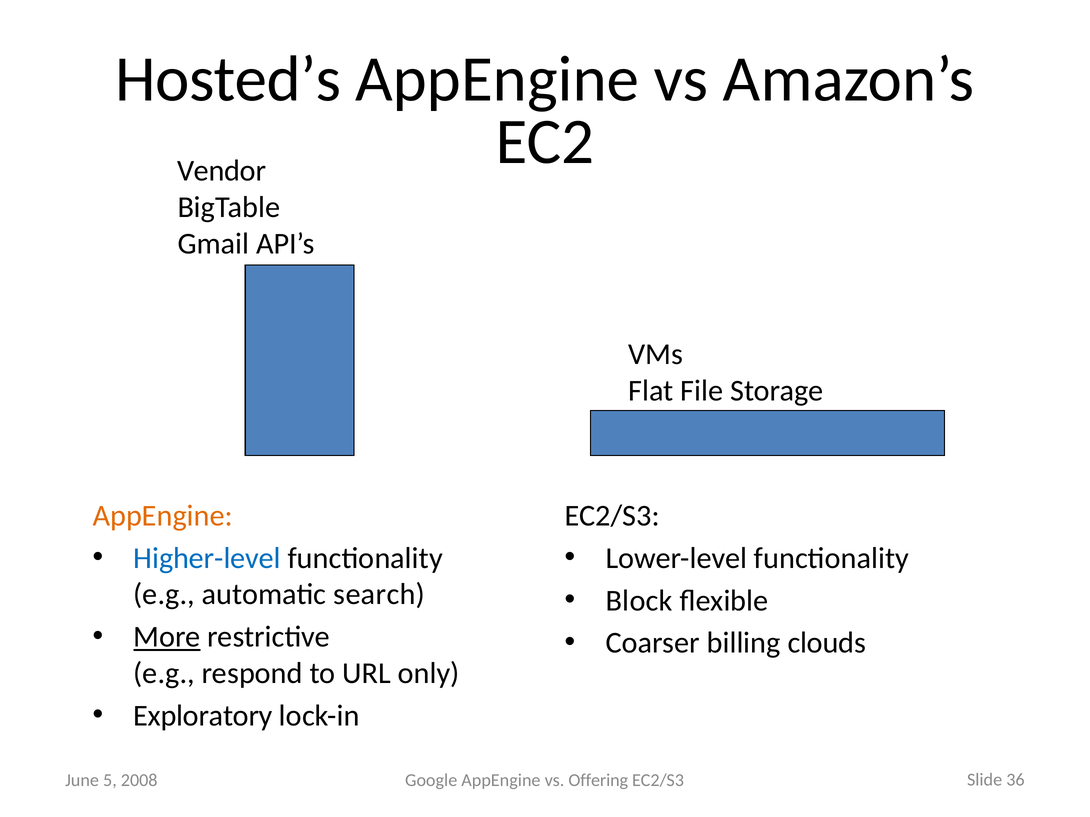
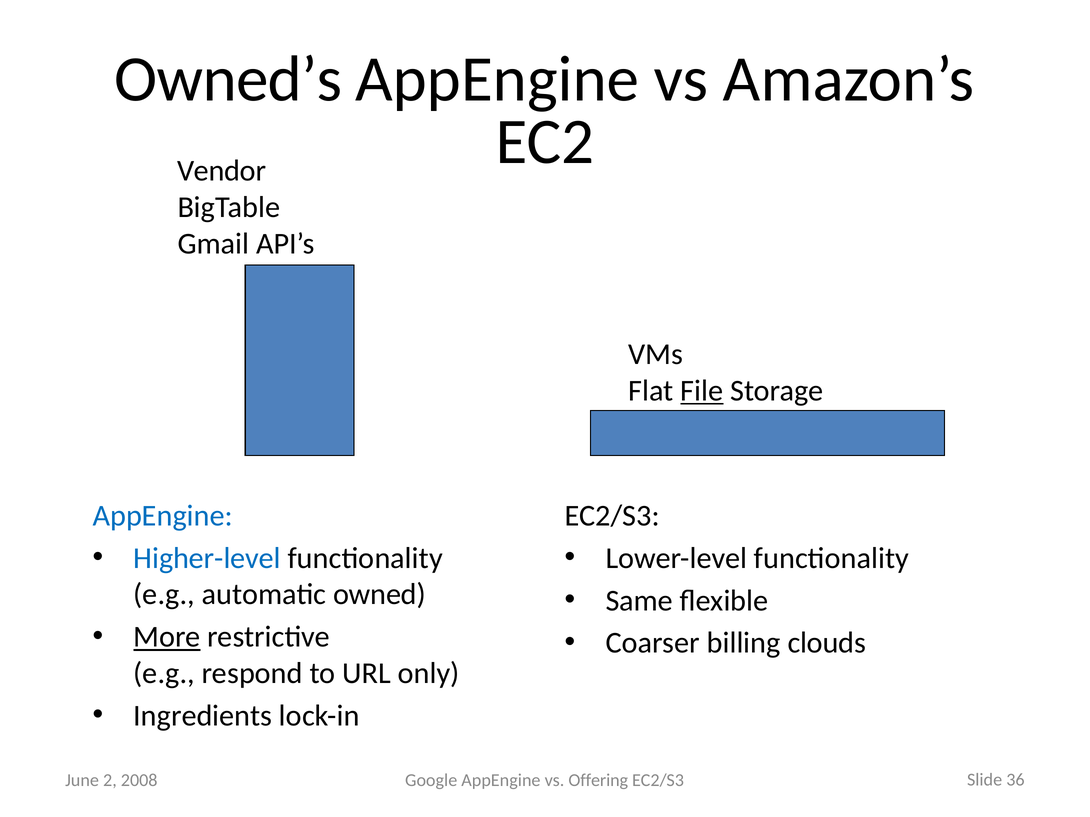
Hosted’s: Hosted’s -> Owned’s (228, 79)
File underline: none -> present (702, 391)
AppEngine colour: orange -> blue (163, 516)
search: search -> owned (379, 595)
Block: Block -> Same (639, 601)
Exploratory: Exploratory -> Ingredients (203, 716)
5: 5 -> 2 (110, 781)
